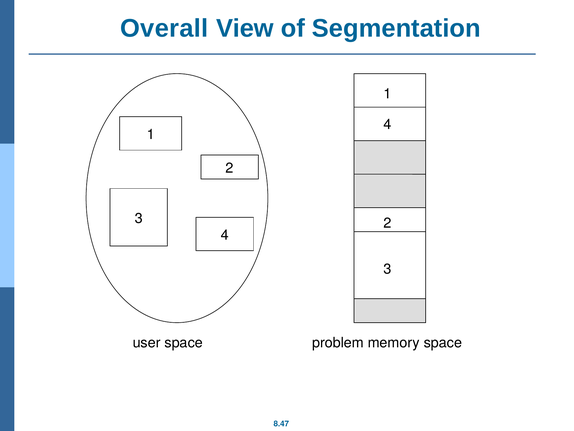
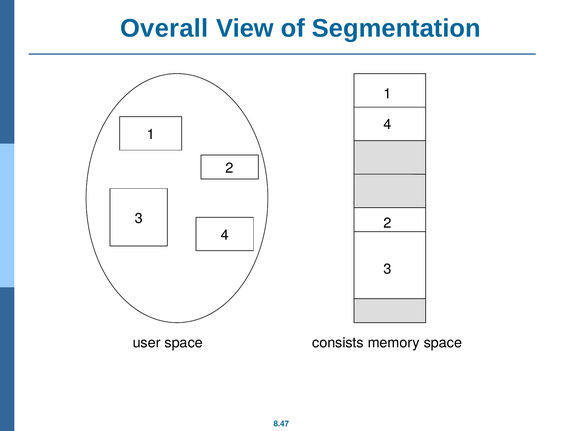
problem: problem -> consists (338, 342)
